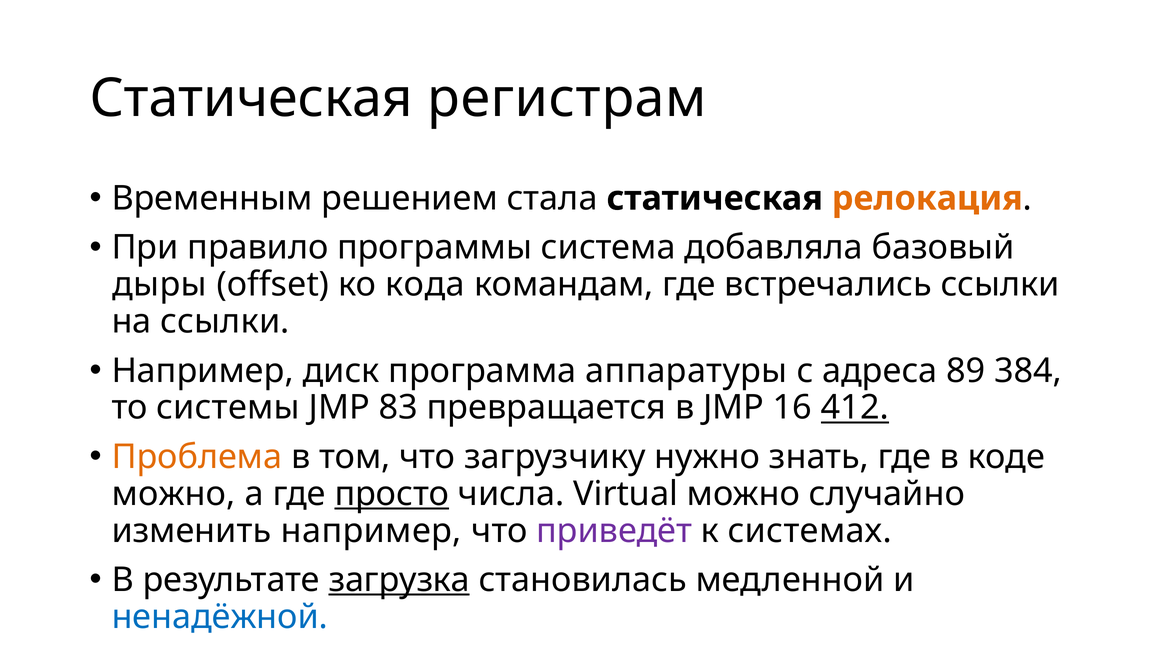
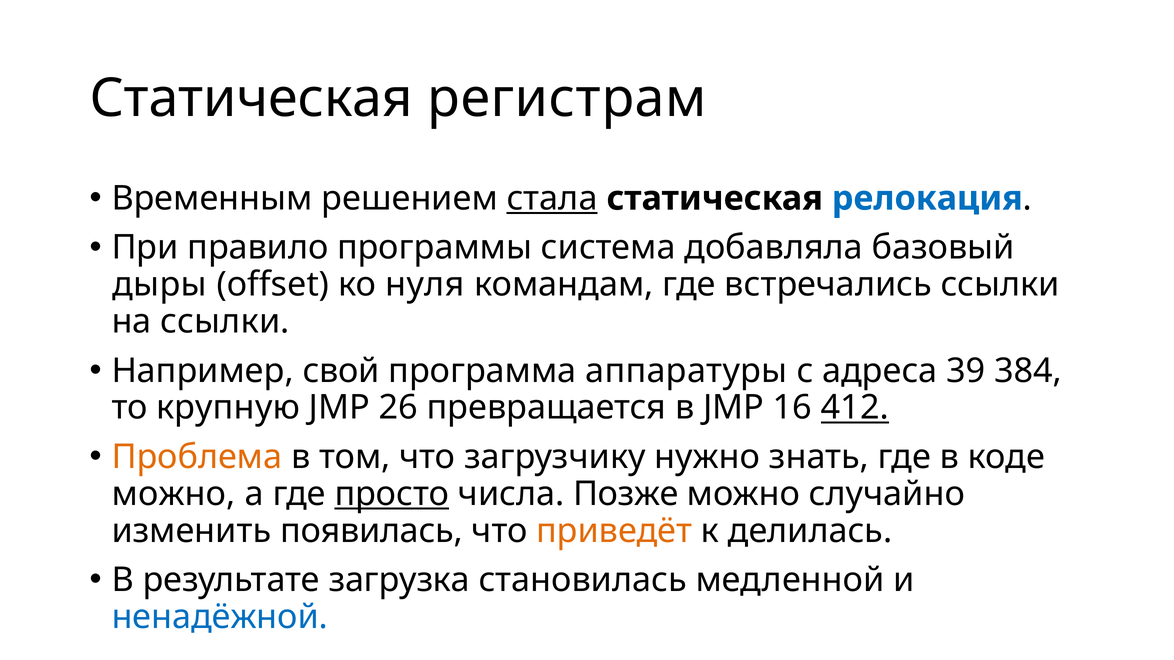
стала underline: none -> present (552, 198)
релокация colour: orange -> blue (927, 198)
кода: кода -> нуля (425, 285)
диск: диск -> свой (341, 371)
89: 89 -> 39 (966, 371)
системы: системы -> крупную (228, 408)
83: 83 -> 26 (398, 408)
Virtual: Virtual -> Позже (626, 494)
изменить например: например -> появилась (371, 531)
приведёт colour: purple -> orange (614, 531)
системах: системах -> делилась (810, 531)
загрузка underline: present -> none (399, 580)
